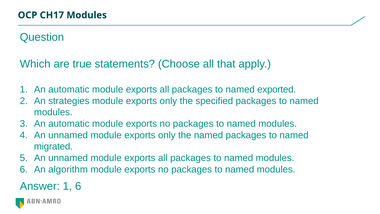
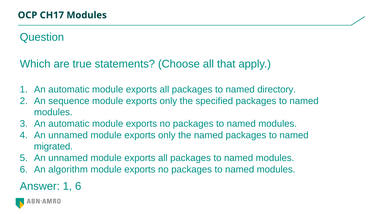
exported: exported -> directory (277, 89)
strategies: strategies -> sequence (69, 101)
